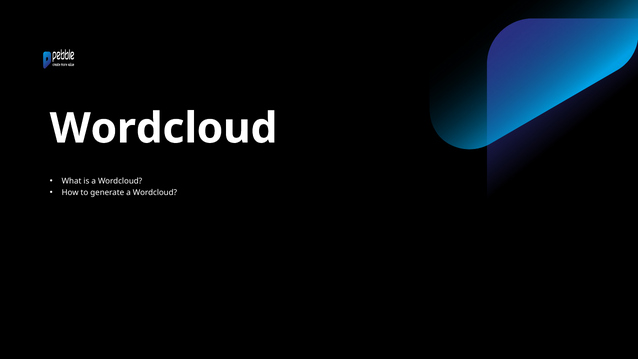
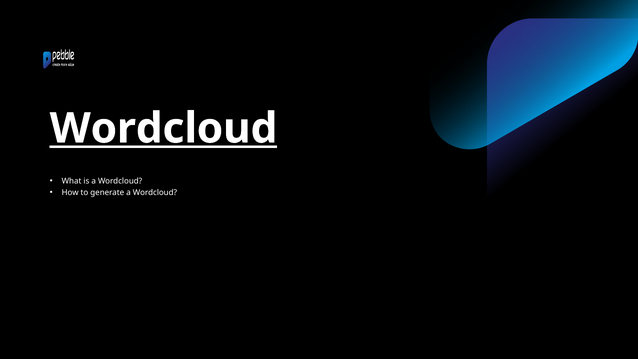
Wordcloud underline: none -> present (164, 128)
